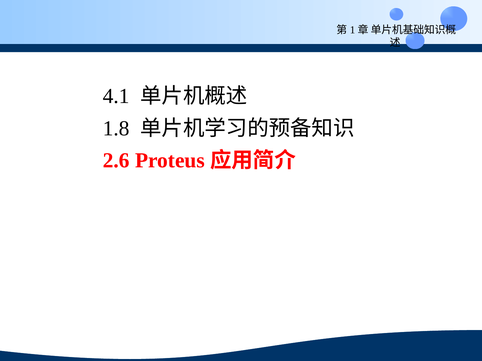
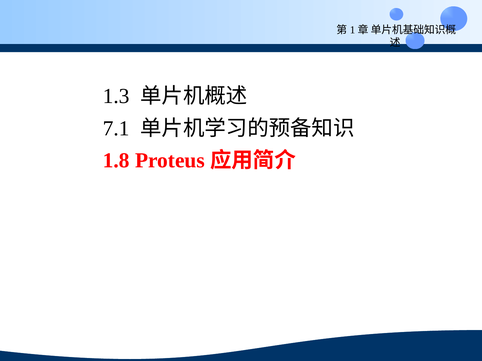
4.1: 4.1 -> 1.3 (116, 96)
1.8: 1.8 -> 7.1 (116, 128)
2.6: 2.6 -> 1.8 (116, 161)
